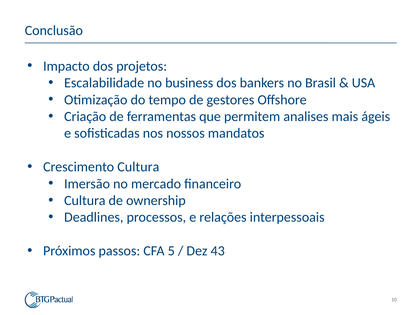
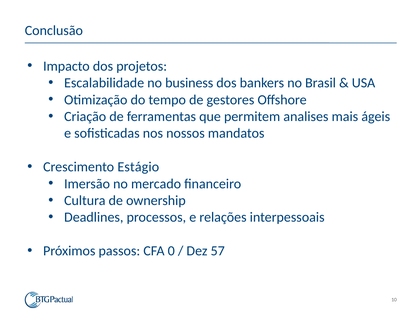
Crescimento Cultura: Cultura -> Estágio (138, 167)
5: 5 -> 0 (171, 251)
43: 43 -> 57 (218, 251)
